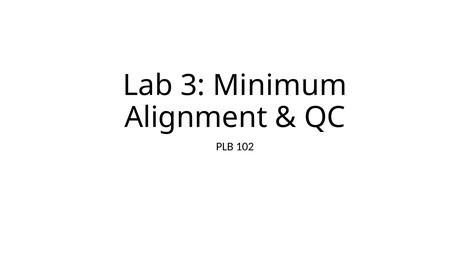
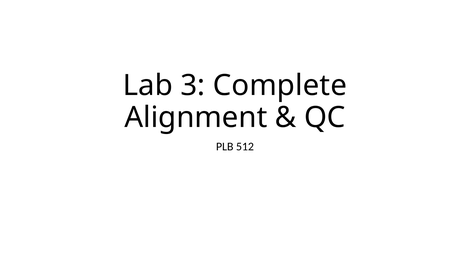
Minimum: Minimum -> Complete (280, 86)
102: 102 -> 512 (245, 147)
